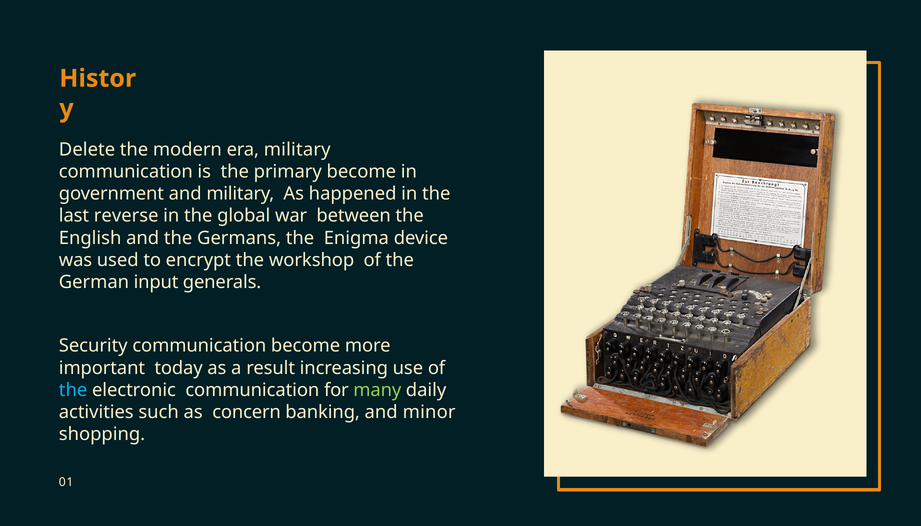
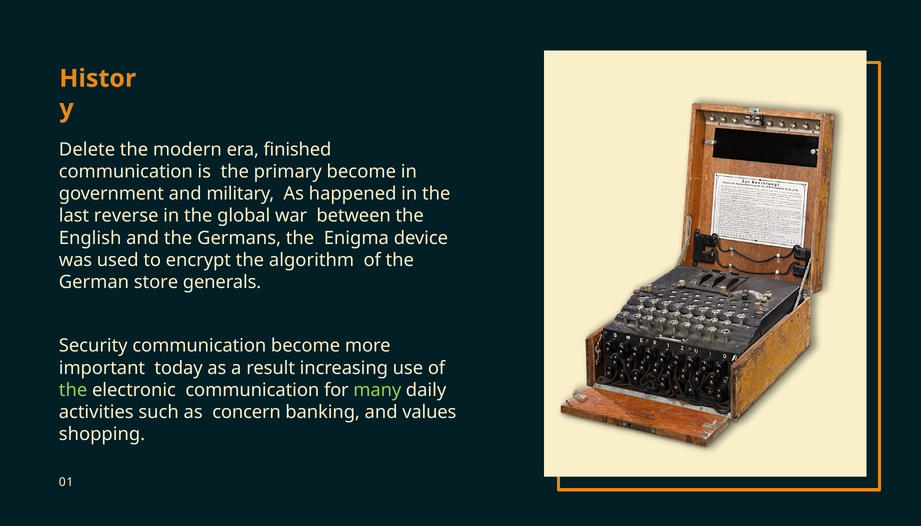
era military: military -> finished (297, 150)
workshop: workshop -> algorithm (312, 260)
input: input -> store (156, 282)
the colour: light blue -> light green (73, 390)
minor: minor -> values (429, 412)
